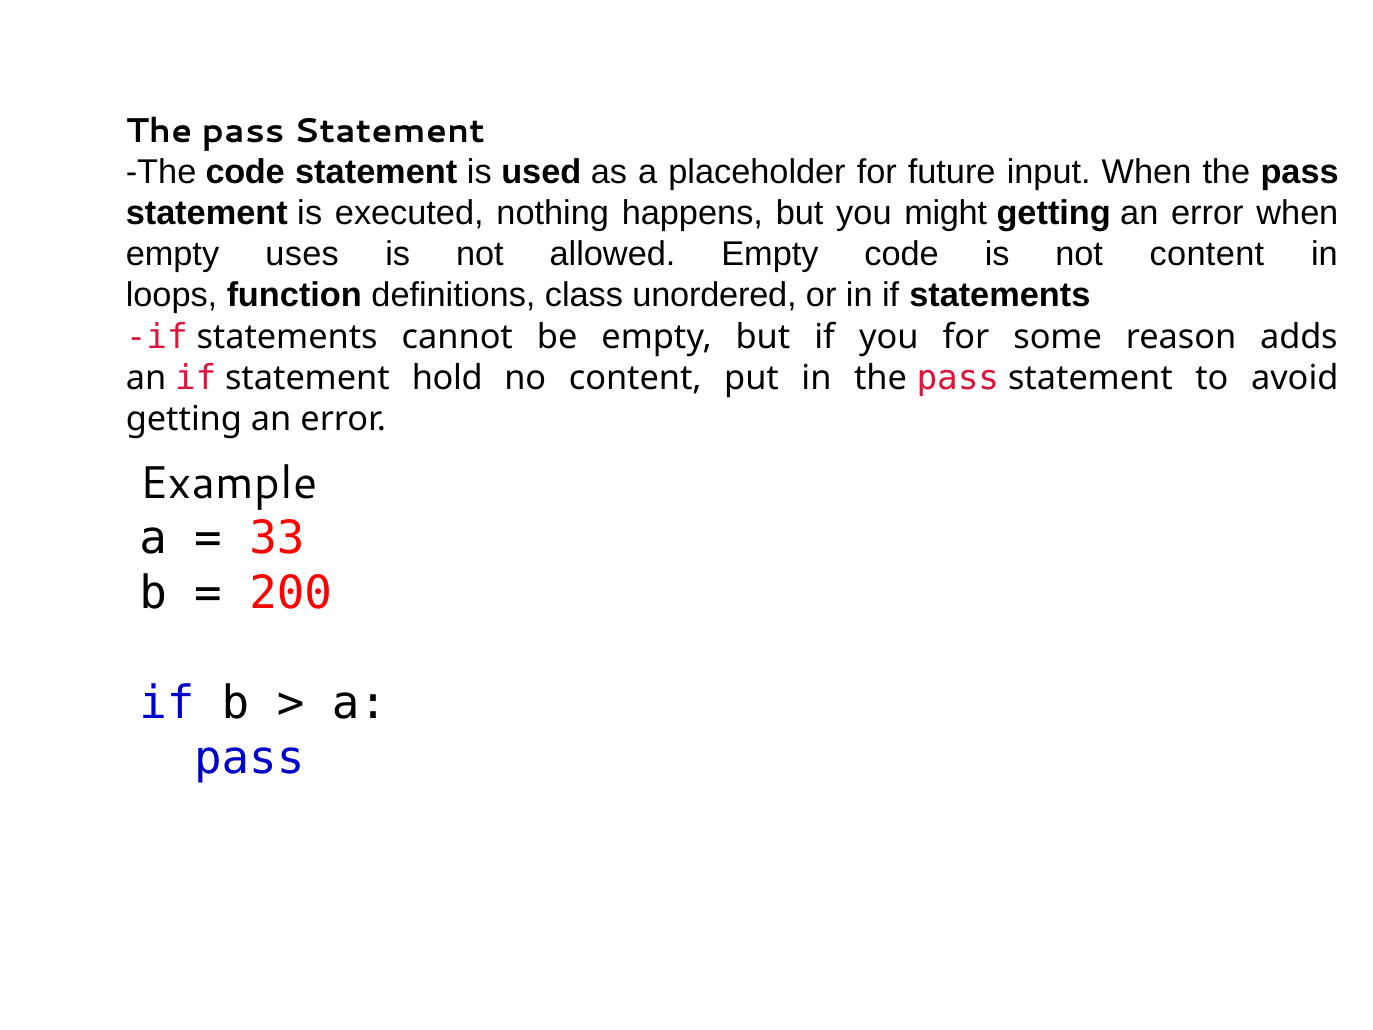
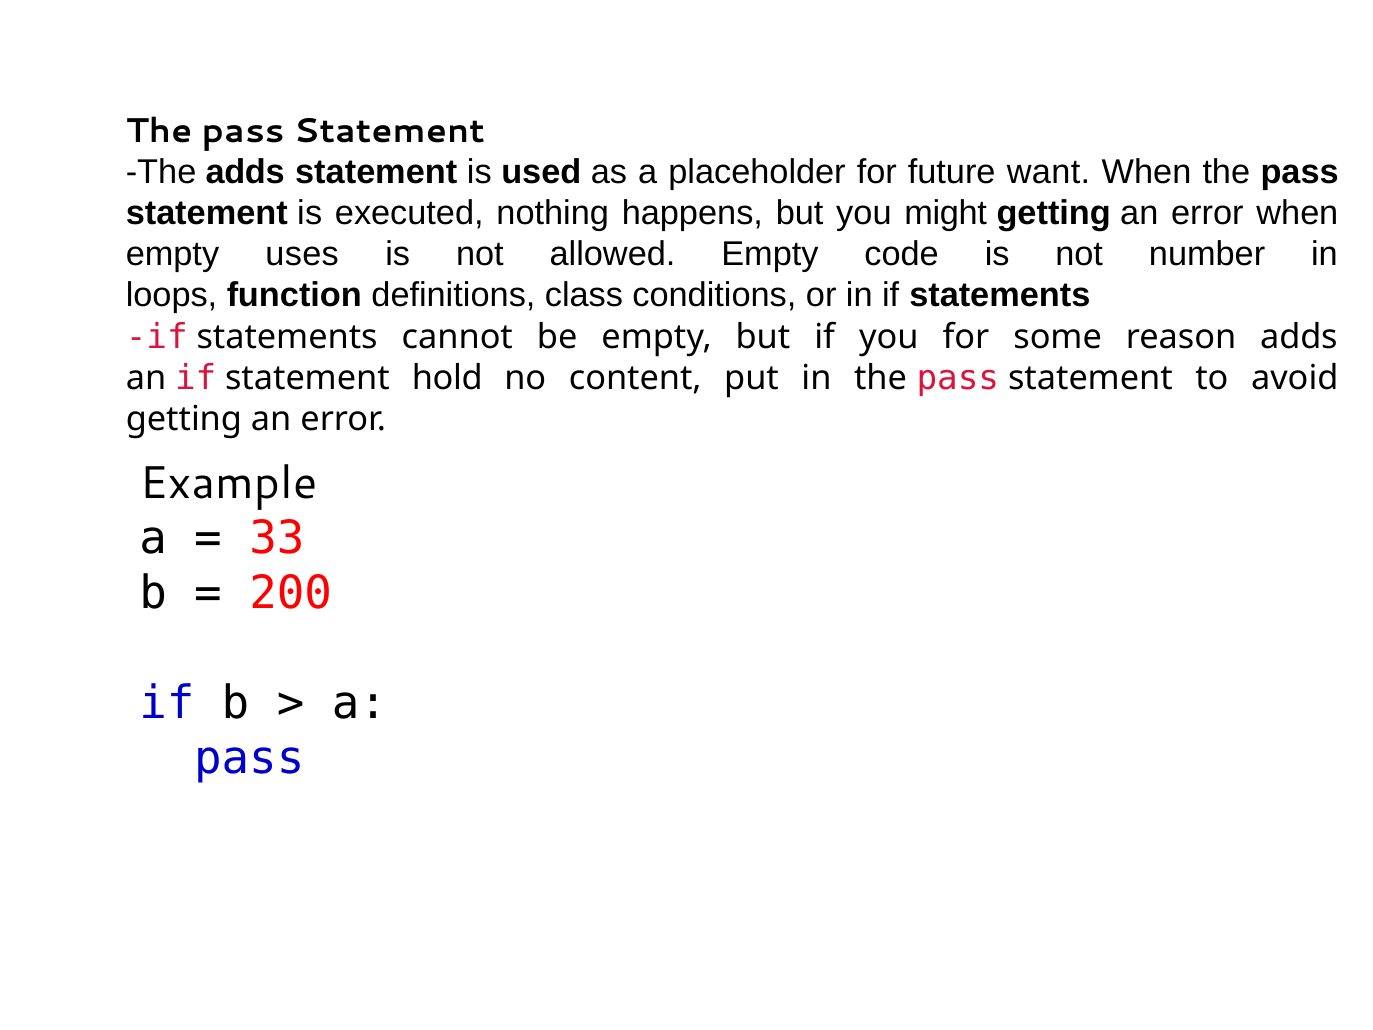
The code: code -> adds (245, 172)
input: input -> want (1049, 172)
not content: content -> number (1207, 254)
unordered: unordered -> conditions (714, 296)
